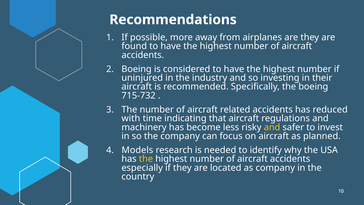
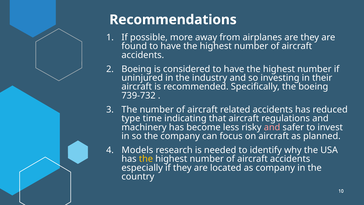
715-732: 715-732 -> 739-732 (139, 95)
with: with -> type (131, 118)
and colour: yellow -> pink (272, 127)
